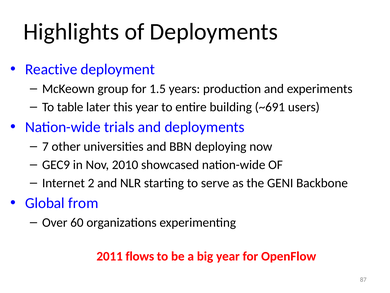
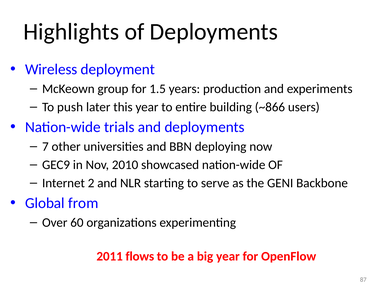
Reactive: Reactive -> Wireless (51, 69)
table: table -> push (70, 107)
~691: ~691 -> ~866 (270, 107)
